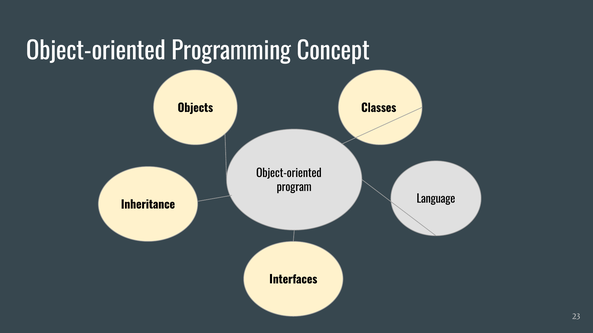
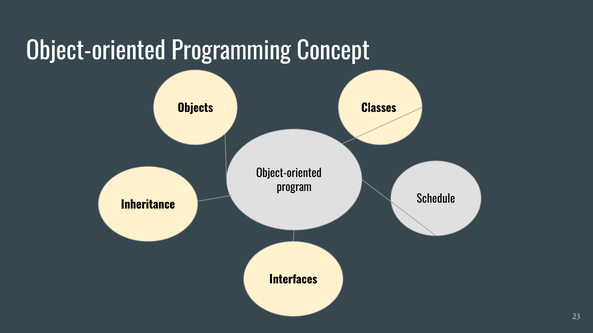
Language: Language -> Schedule (436, 199)
